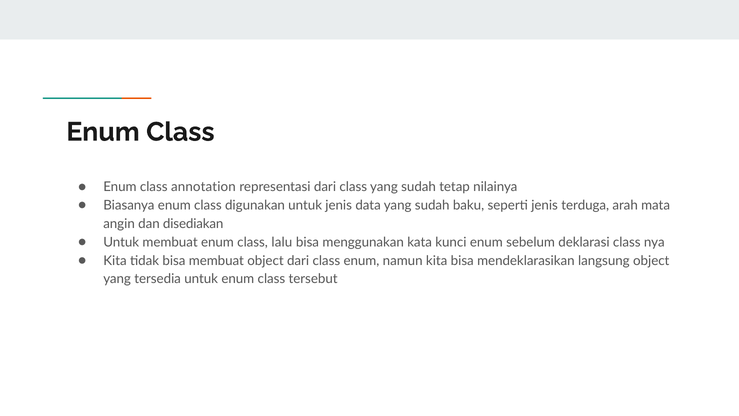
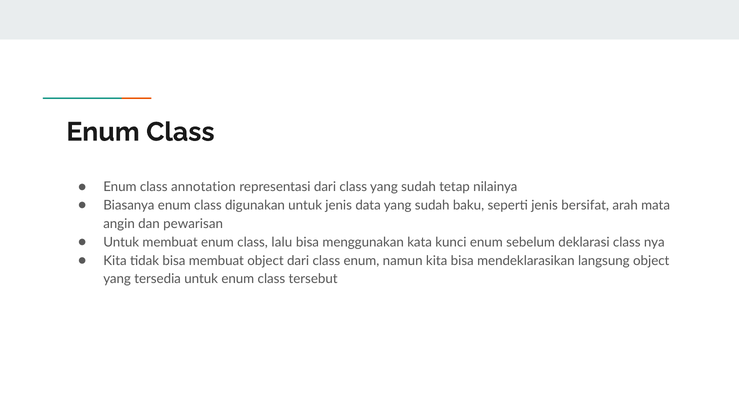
terduga: terduga -> bersifat (585, 205)
disediakan: disediakan -> pewarisan (193, 224)
